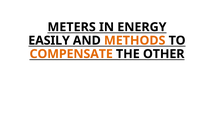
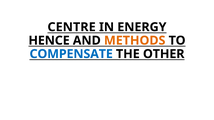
METERS: METERS -> CENTRE (72, 27)
EASILY: EASILY -> HENCE (49, 41)
COMPENSATE colour: orange -> blue (71, 54)
